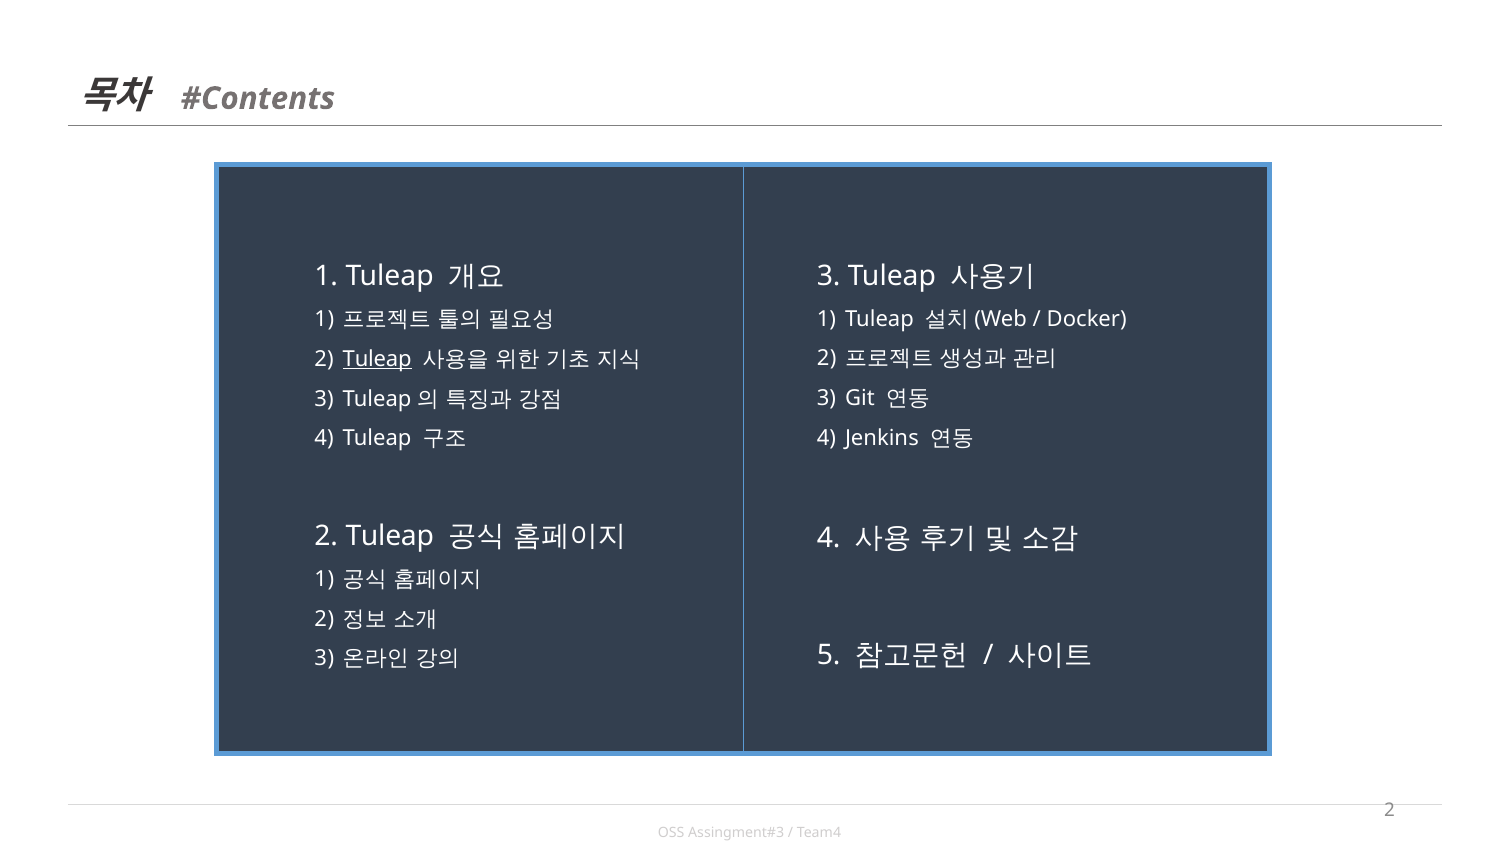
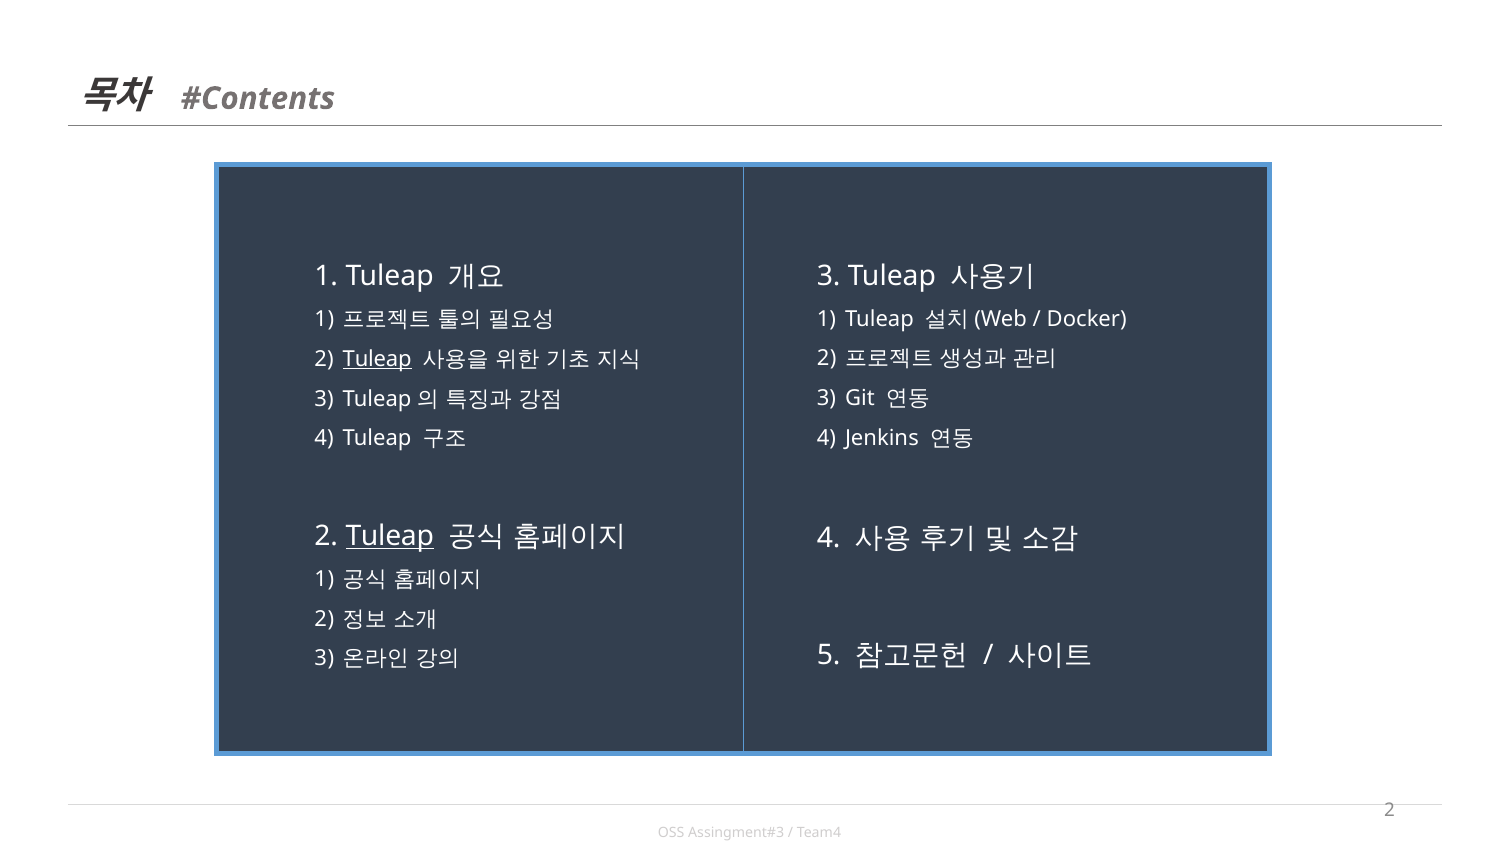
Tuleap underline: none -> present (390, 536)
